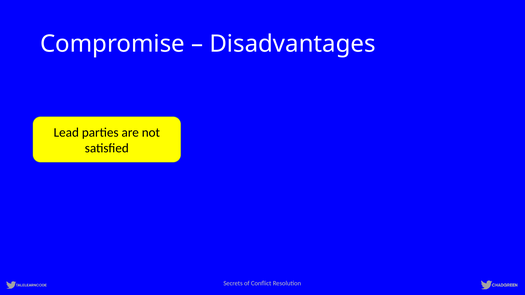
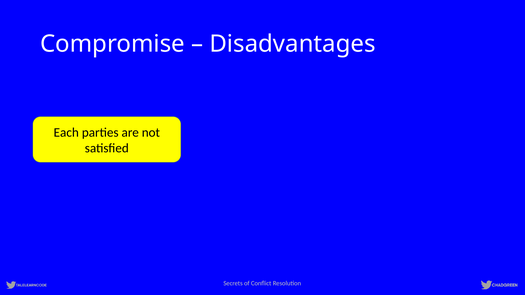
Lead: Lead -> Each (66, 133)
